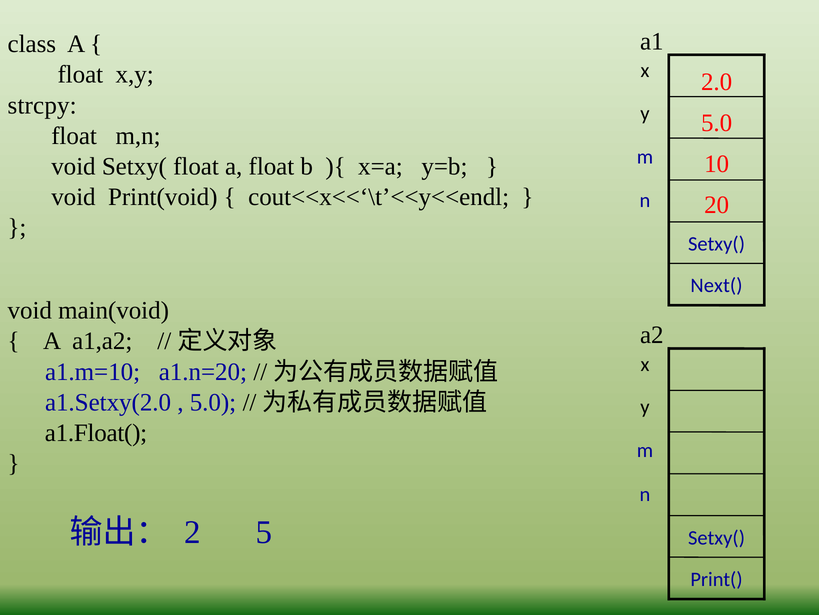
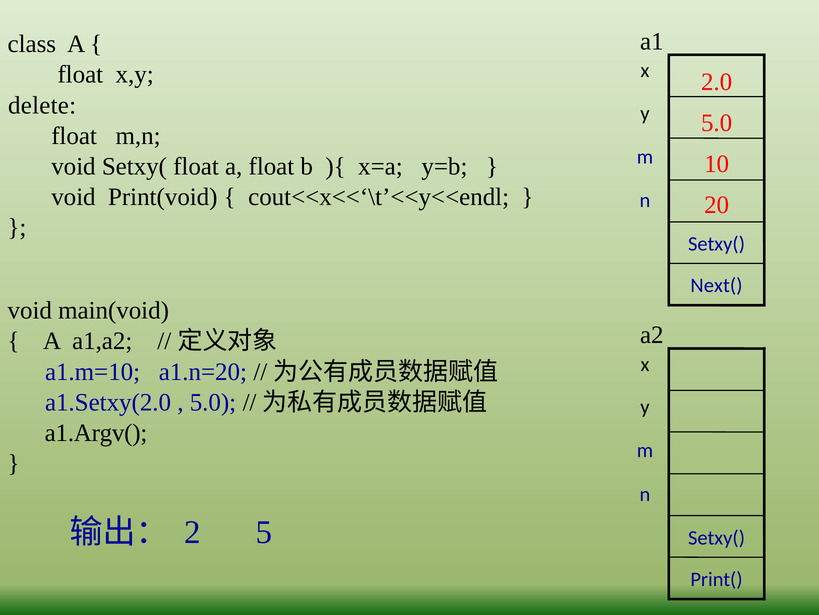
strcpy: strcpy -> delete (42, 105)
a1.Float(: a1.Float( -> a1.Argv( (96, 432)
